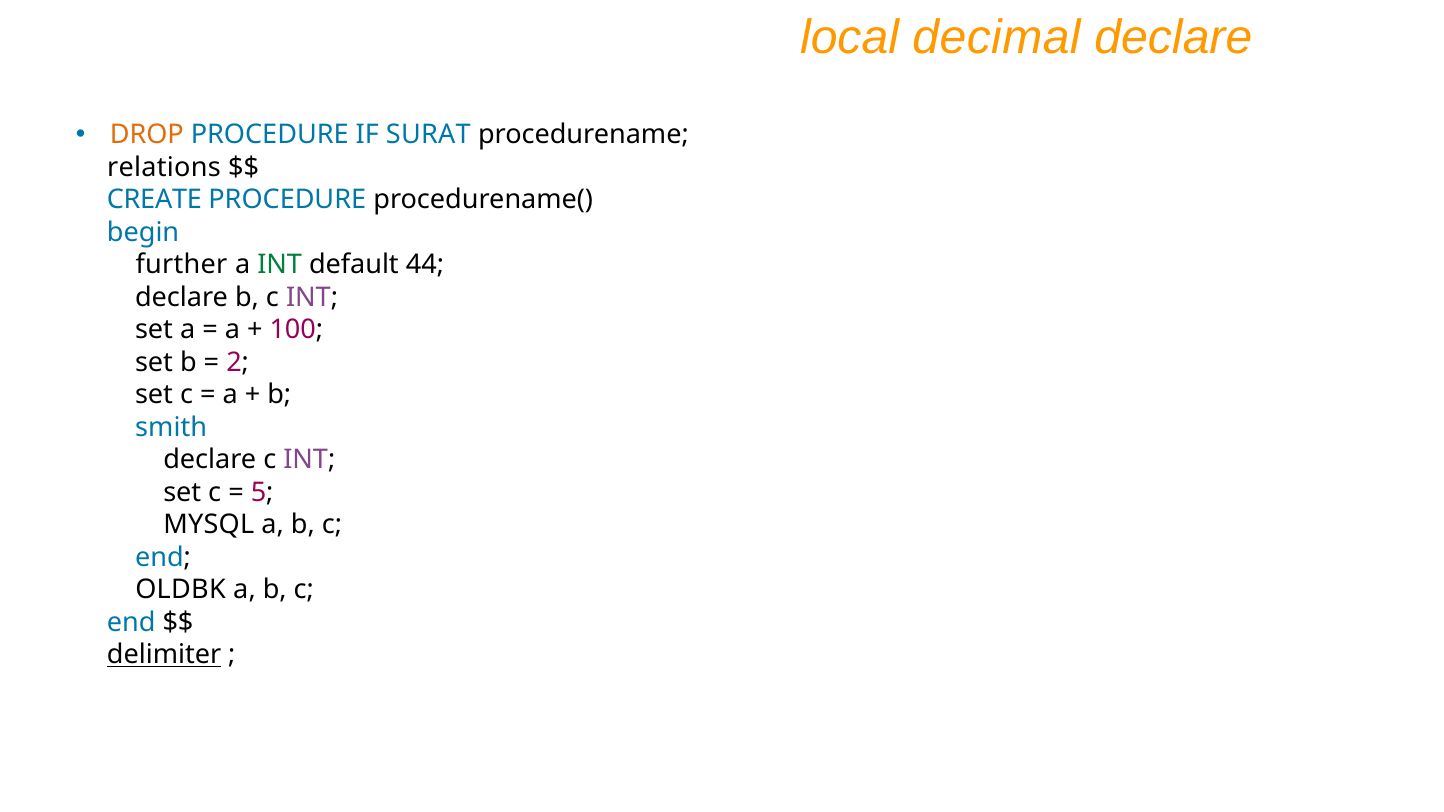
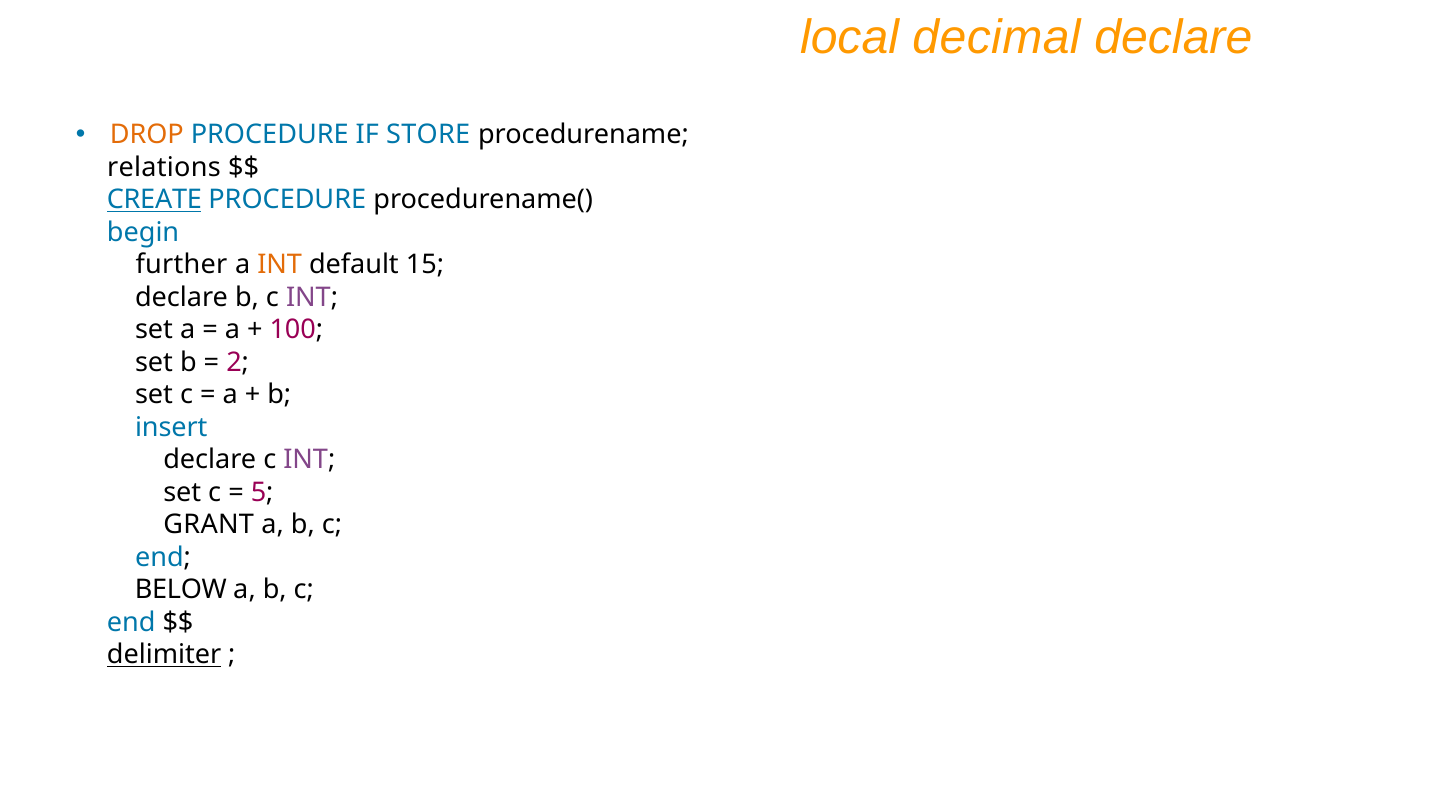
SURAT: SURAT -> STORE (428, 135)
CREATE underline: none -> present (154, 200)
INT colour: green -> orange (280, 265)
44: 44 -> 15 (425, 265)
smith: smith -> insert (171, 428)
MYSQL: MYSQL -> GRANT (209, 525)
OLDBK: OLDBK -> BELOW (181, 590)
